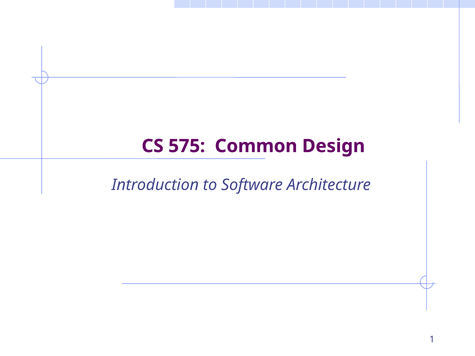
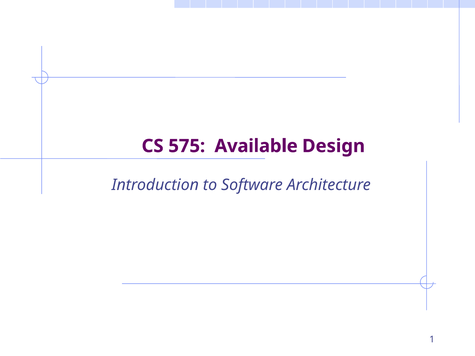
Common: Common -> Available (256, 146)
